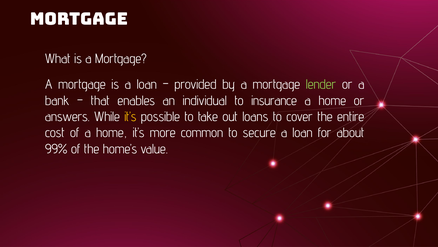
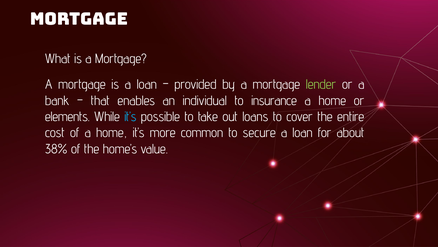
answers: answers -> elements (67, 116)
it’s colour: yellow -> light blue (130, 116)
99%: 99% -> 38% (56, 149)
